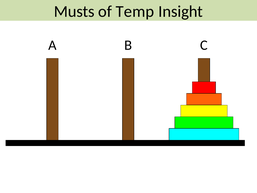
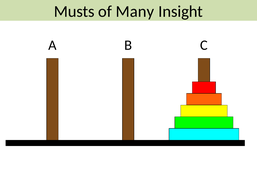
Temp: Temp -> Many (135, 11)
